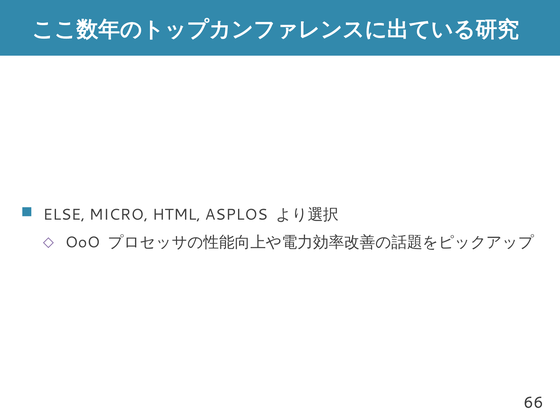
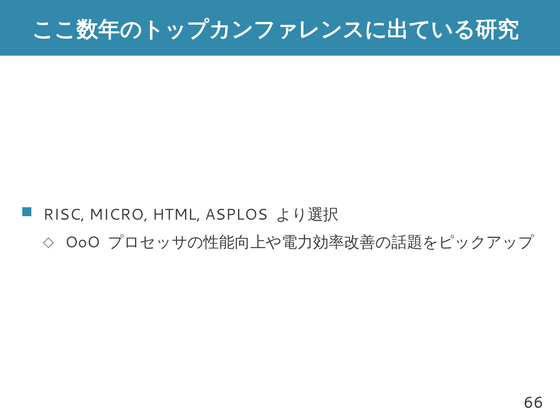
ELSE: ELSE -> RISC (64, 215)
